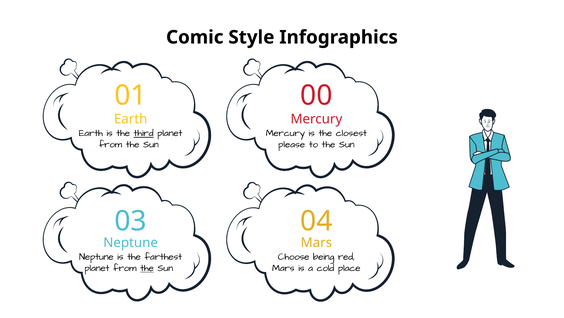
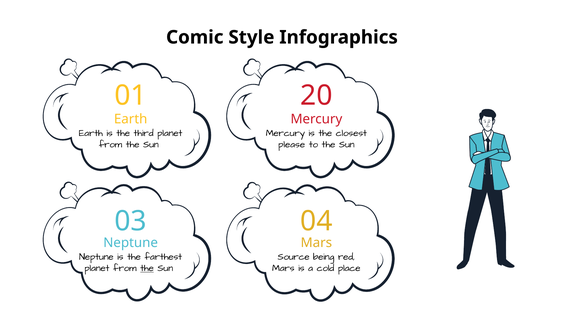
00: 00 -> 20 (316, 95)
third underline: present -> none (144, 133)
Choose: Choose -> Source (294, 256)
